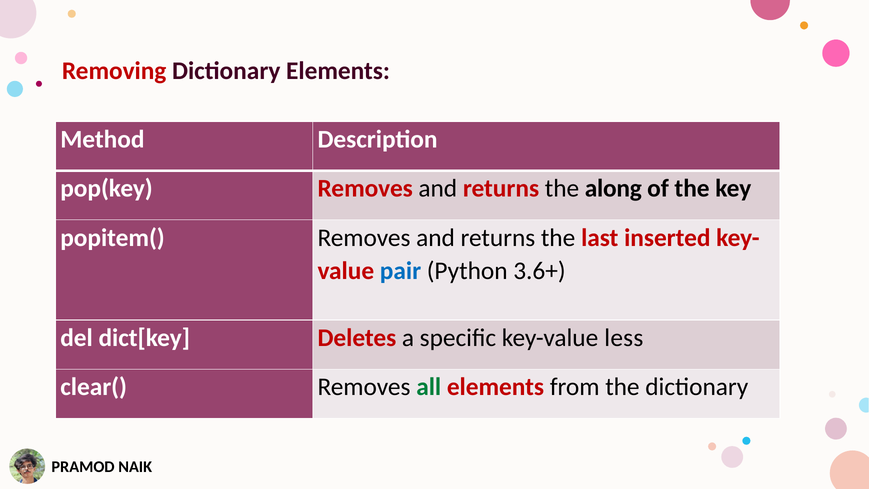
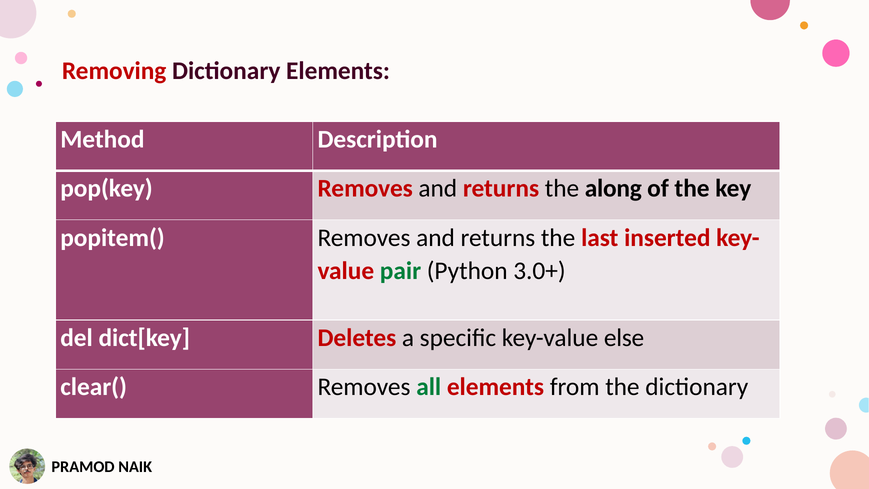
pair colour: blue -> green (401, 271)
3.6+: 3.6+ -> 3.0+ (539, 271)
less: less -> else (624, 338)
